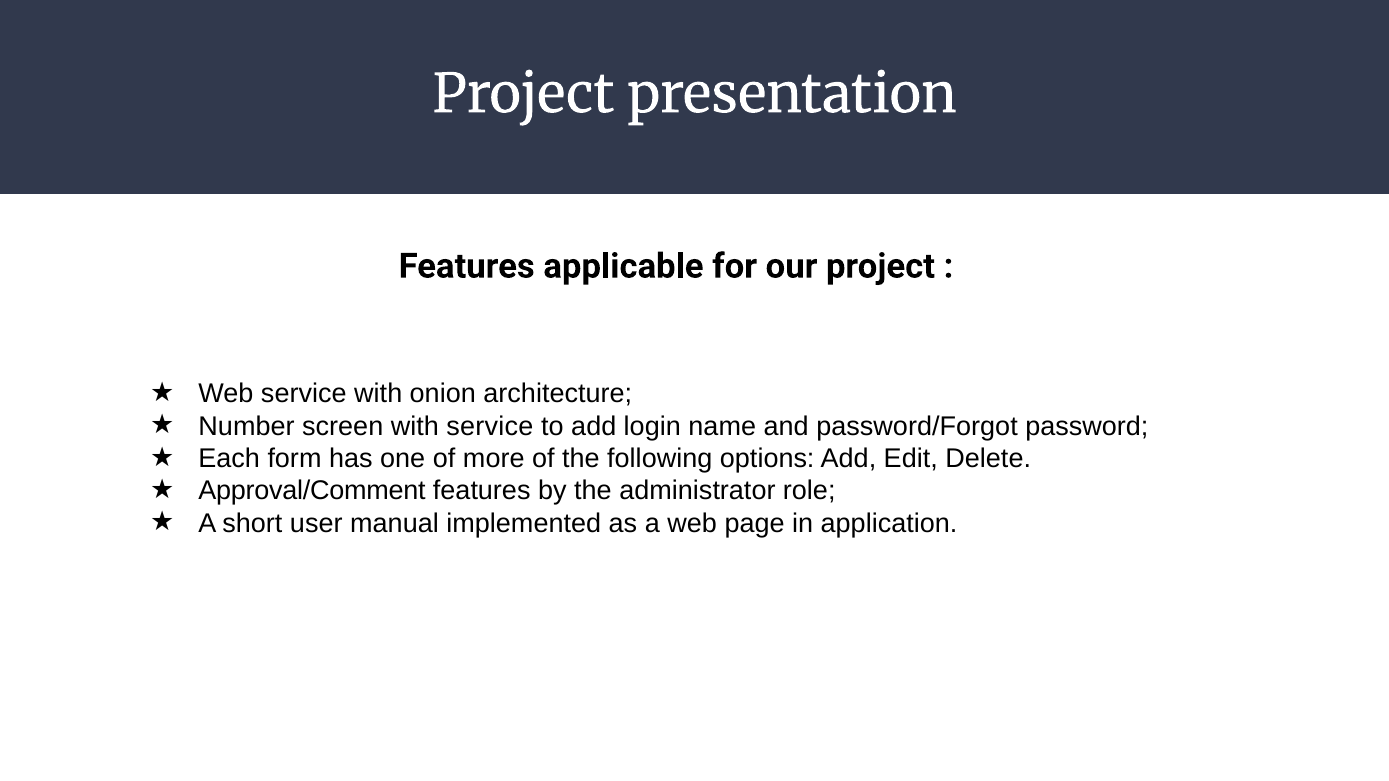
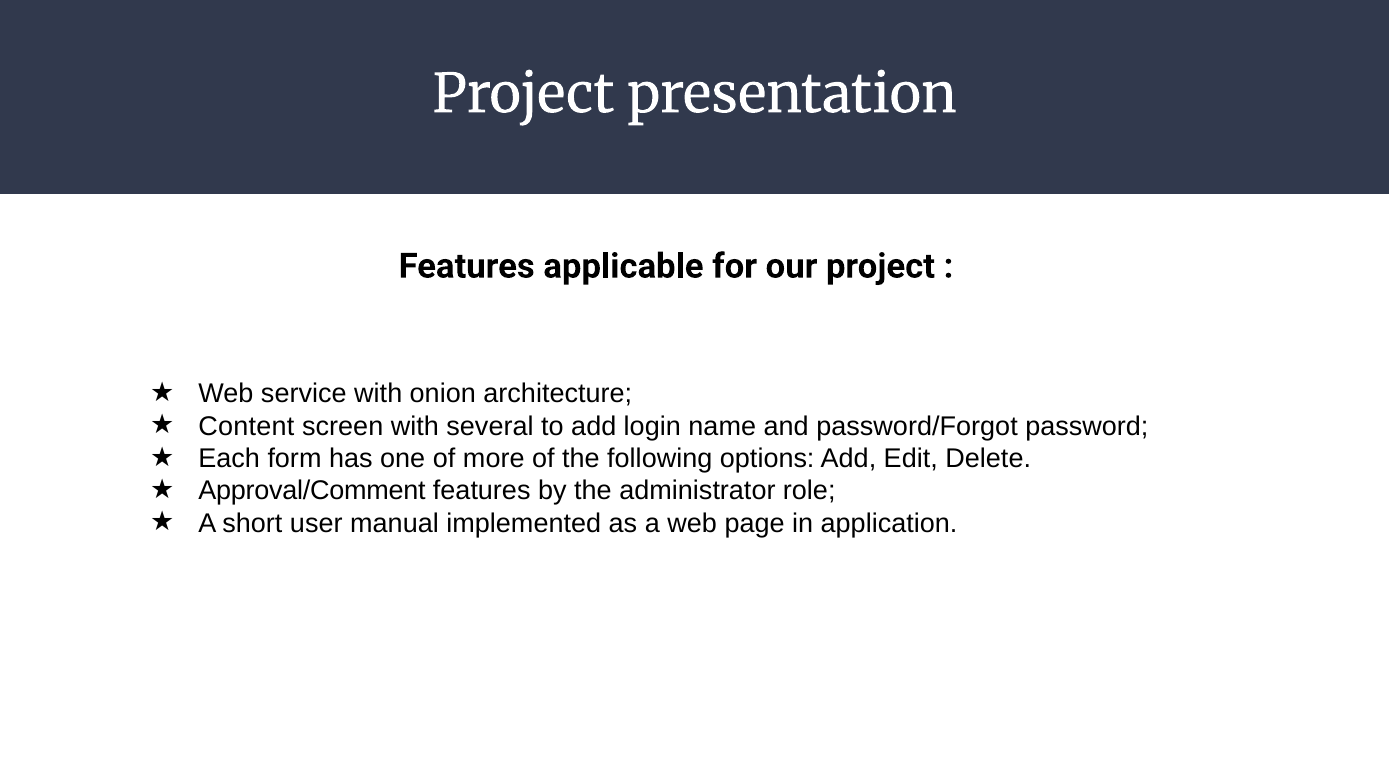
Number: Number -> Content (246, 426)
with service: service -> several (490, 426)
